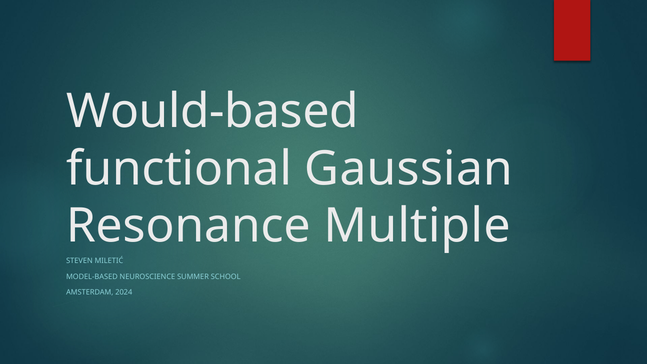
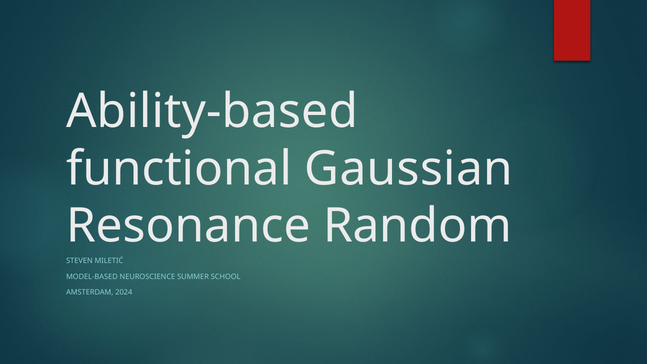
Would-based: Would-based -> Ability-based (212, 111)
Multiple: Multiple -> Random (417, 226)
